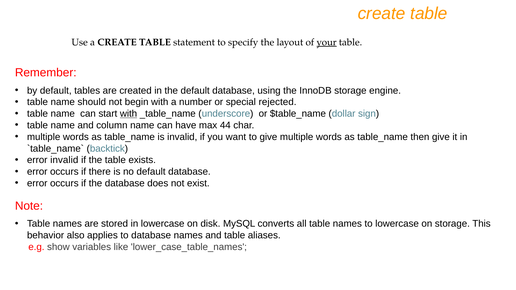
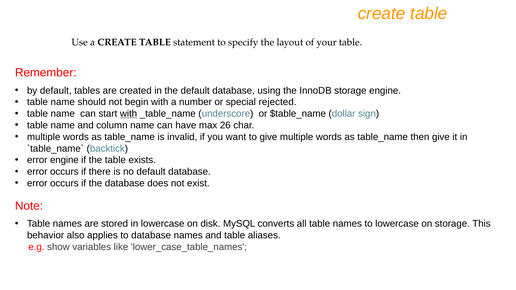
your underline: present -> none (327, 42)
44: 44 -> 26 (225, 125)
error invalid: invalid -> engine (64, 160)
